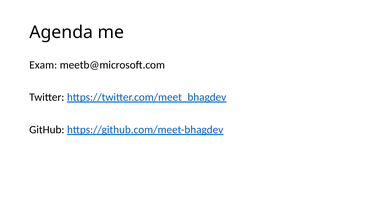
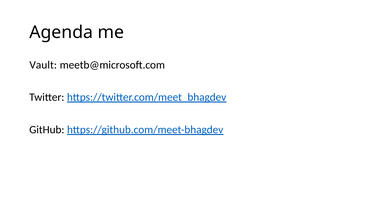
Exam: Exam -> Vault (43, 65)
